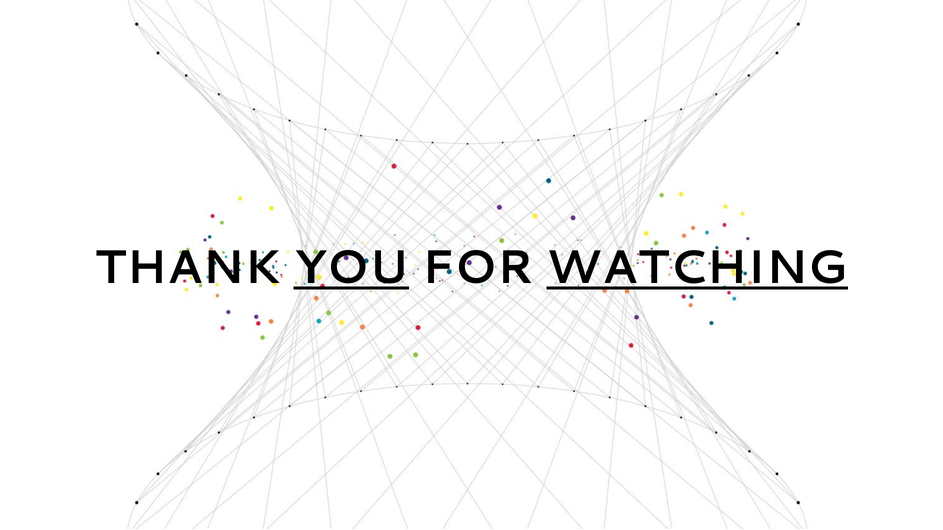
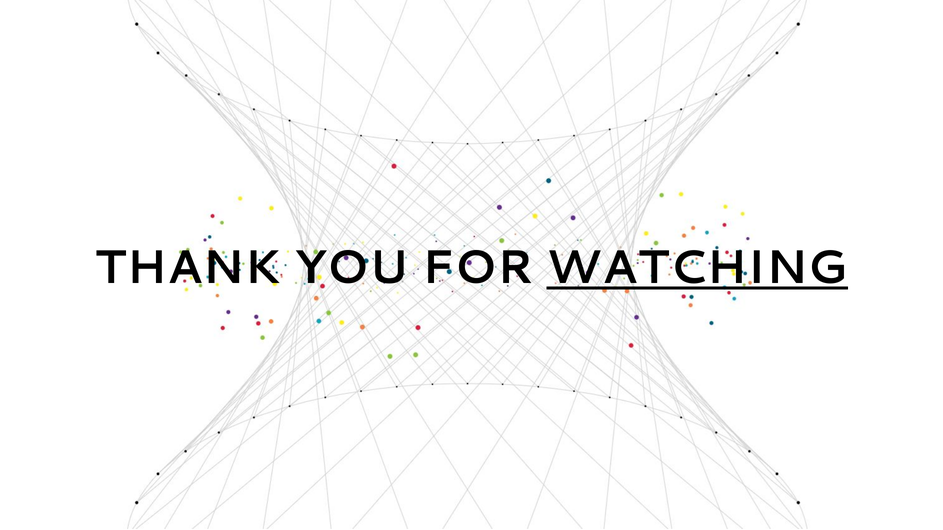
YOU underline: present -> none (351, 268)
